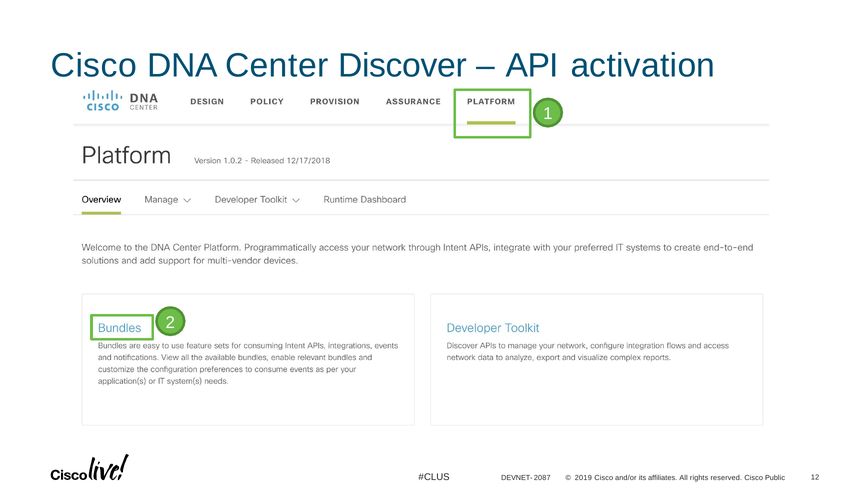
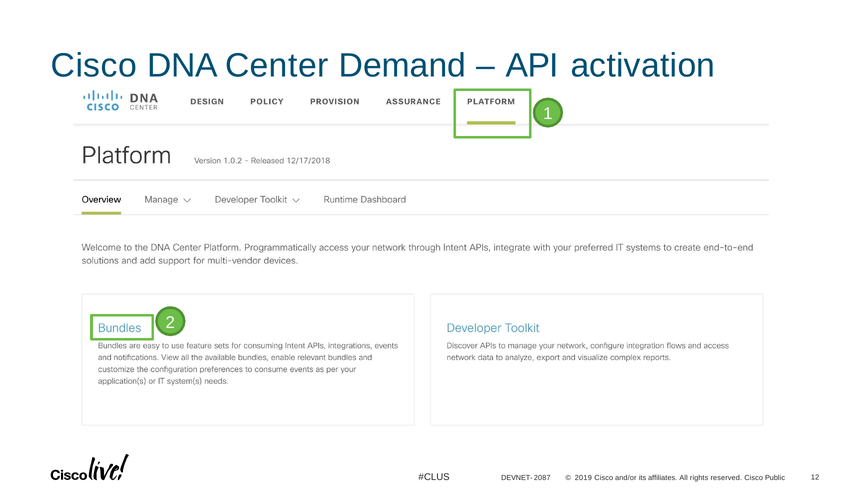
Discover: Discover -> Demand (403, 65)
